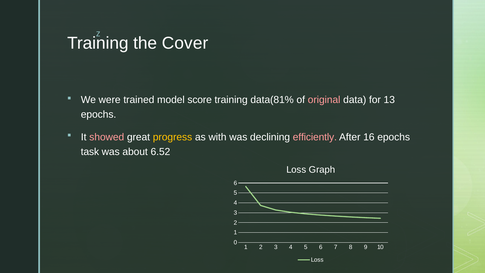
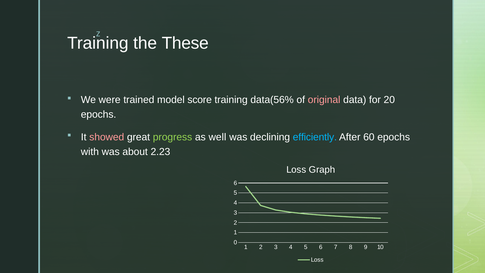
Cover: Cover -> These (185, 43)
data(81%: data(81% -> data(56% (272, 100)
13: 13 -> 20 (389, 100)
progress colour: yellow -> light green (173, 137)
with: with -> well (217, 137)
efficiently colour: pink -> light blue (315, 137)
16: 16 -> 60 (369, 137)
task: task -> with (90, 152)
6.52: 6.52 -> 2.23 (160, 152)
